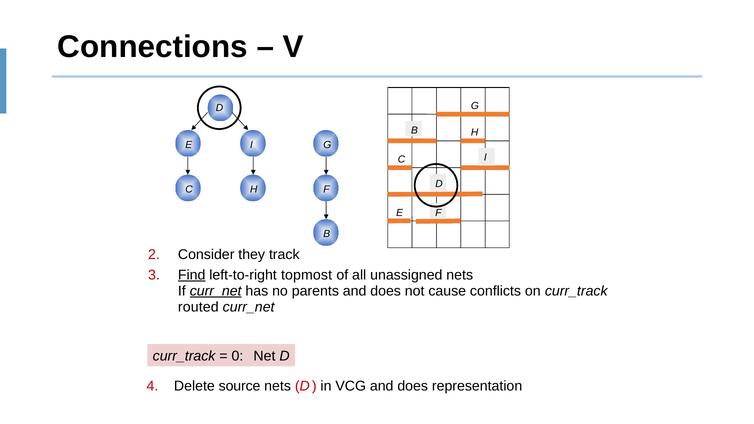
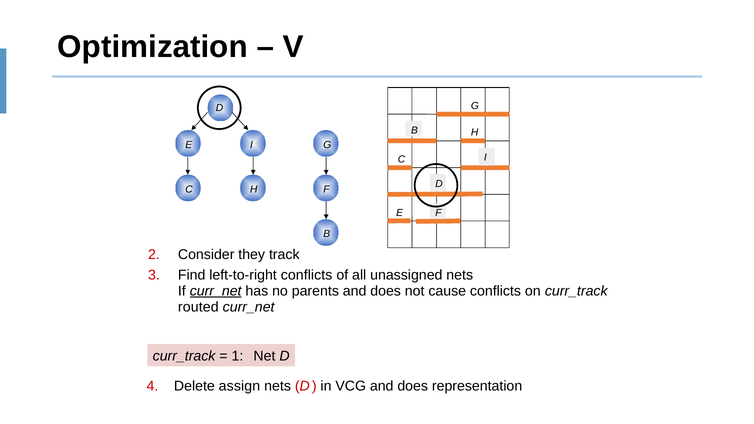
Connections: Connections -> Optimization (153, 47)
Find underline: present -> none (192, 275)
left-to-right topmost: topmost -> conflicts (307, 275)
0: 0 -> 1 (237, 356)
source: source -> assign (239, 386)
